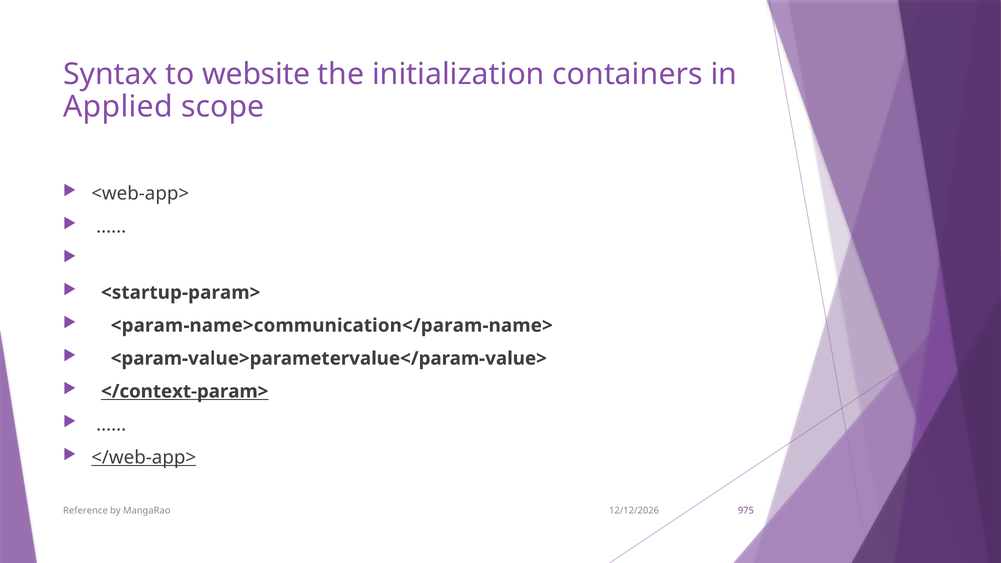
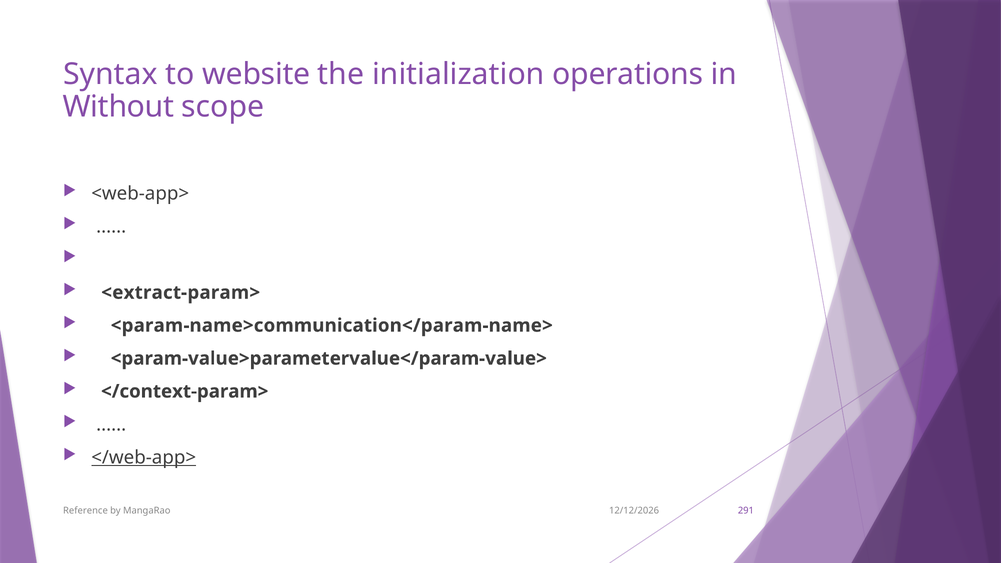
containers: containers -> operations (628, 74)
Applied: Applied -> Without (118, 107)
<startup-param>: <startup-param> -> <extract-param> (181, 293)
</context-param> underline: present -> none (185, 391)
975: 975 -> 291 (746, 511)
